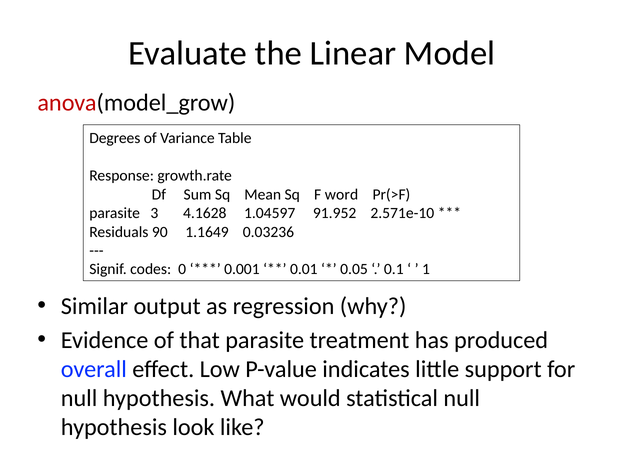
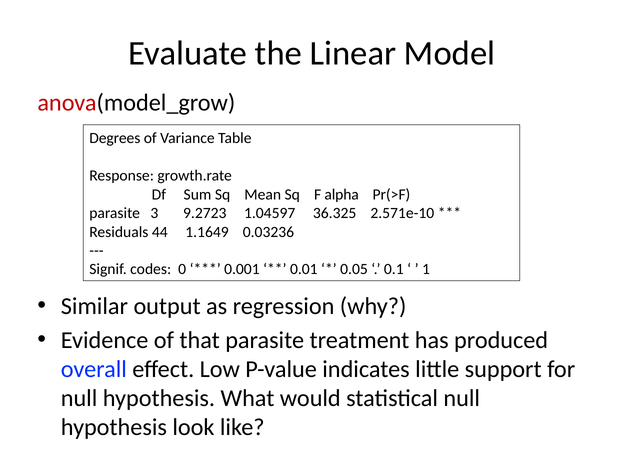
word: word -> alpha (342, 194)
4.1628: 4.1628 -> 9.2723 (205, 213)
91.952: 91.952 -> 36.325 (335, 213)
90: 90 -> 44 (160, 232)
